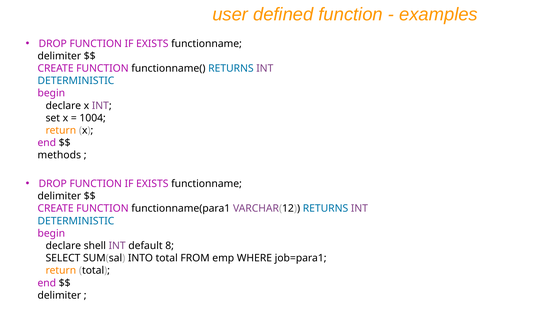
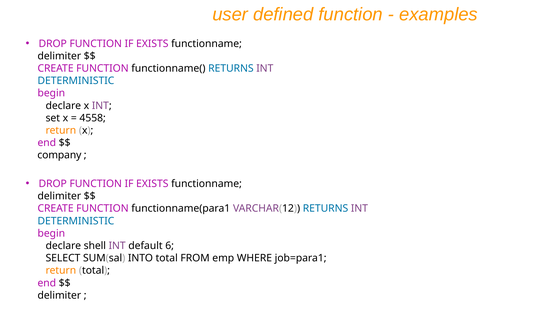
1004: 1004 -> 4558 (93, 118)
methods: methods -> company (59, 155)
8: 8 -> 6 (170, 246)
